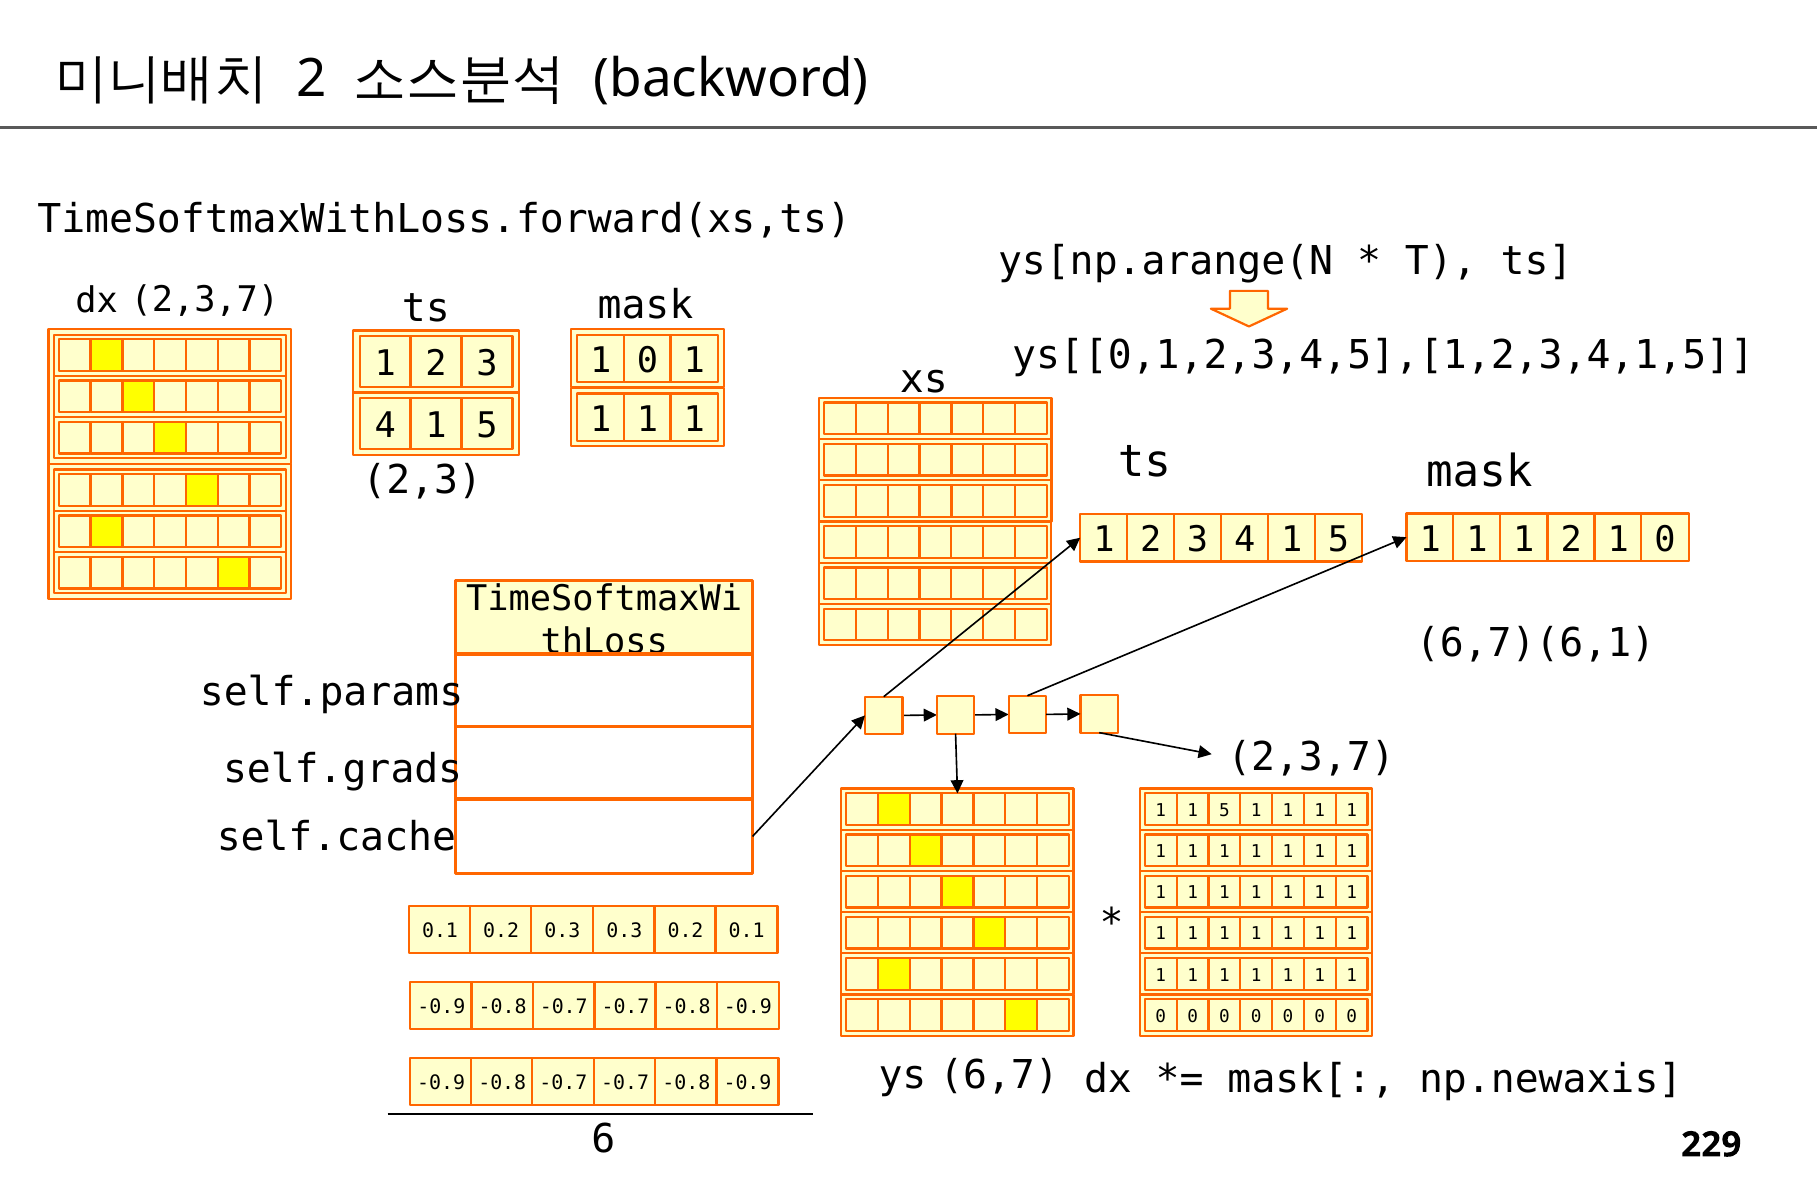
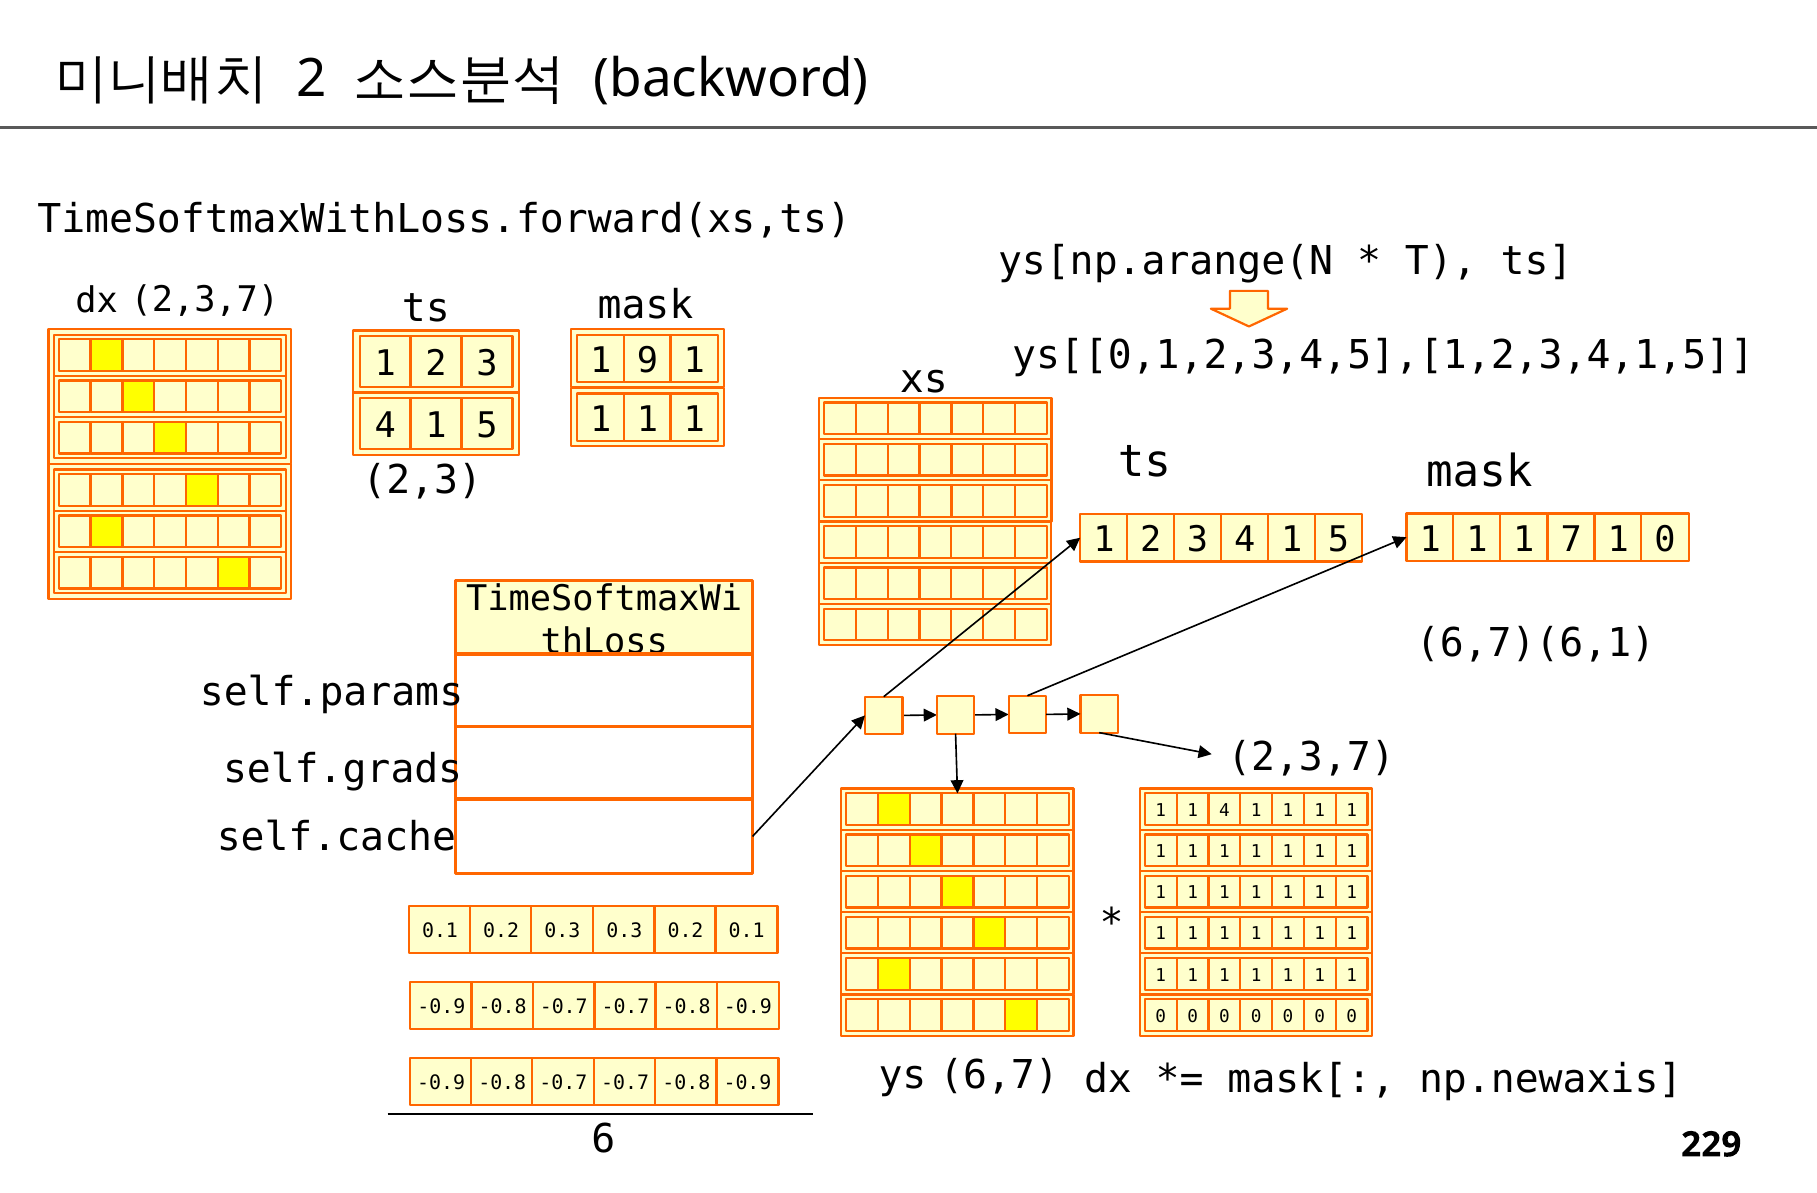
0: 0 -> 9 (647, 361)
5 2: 2 -> 7 (1571, 540)
5: 5 -> 4 (1224, 811)
